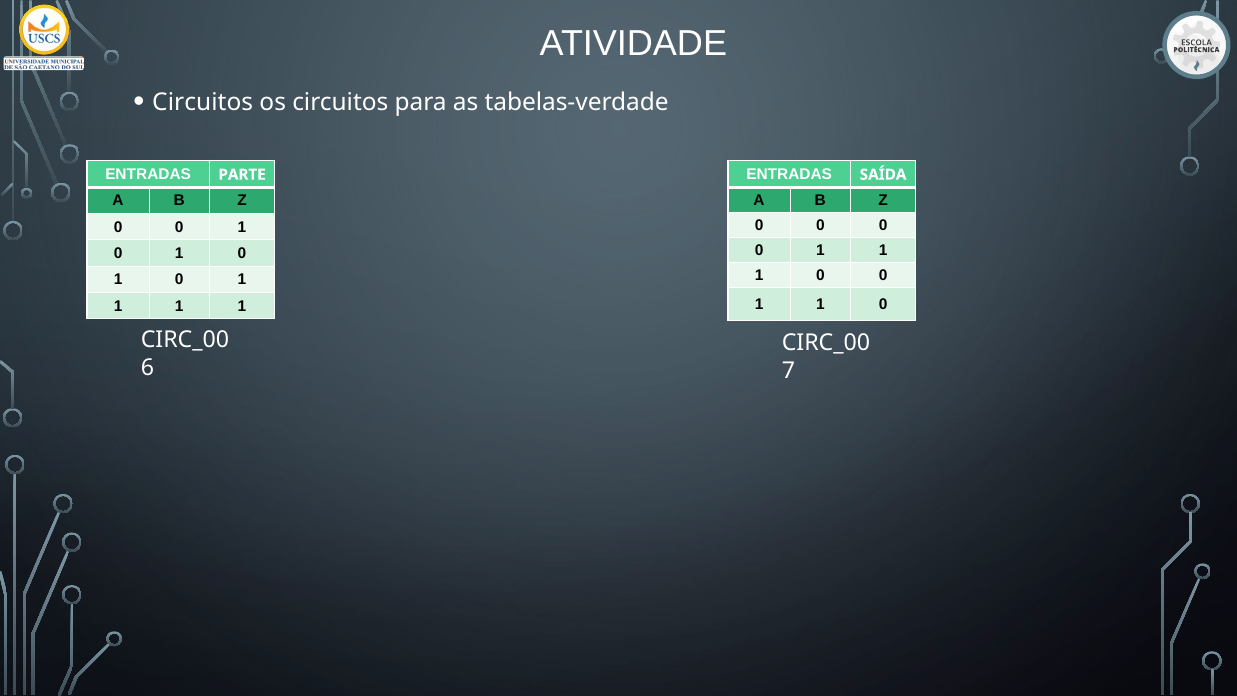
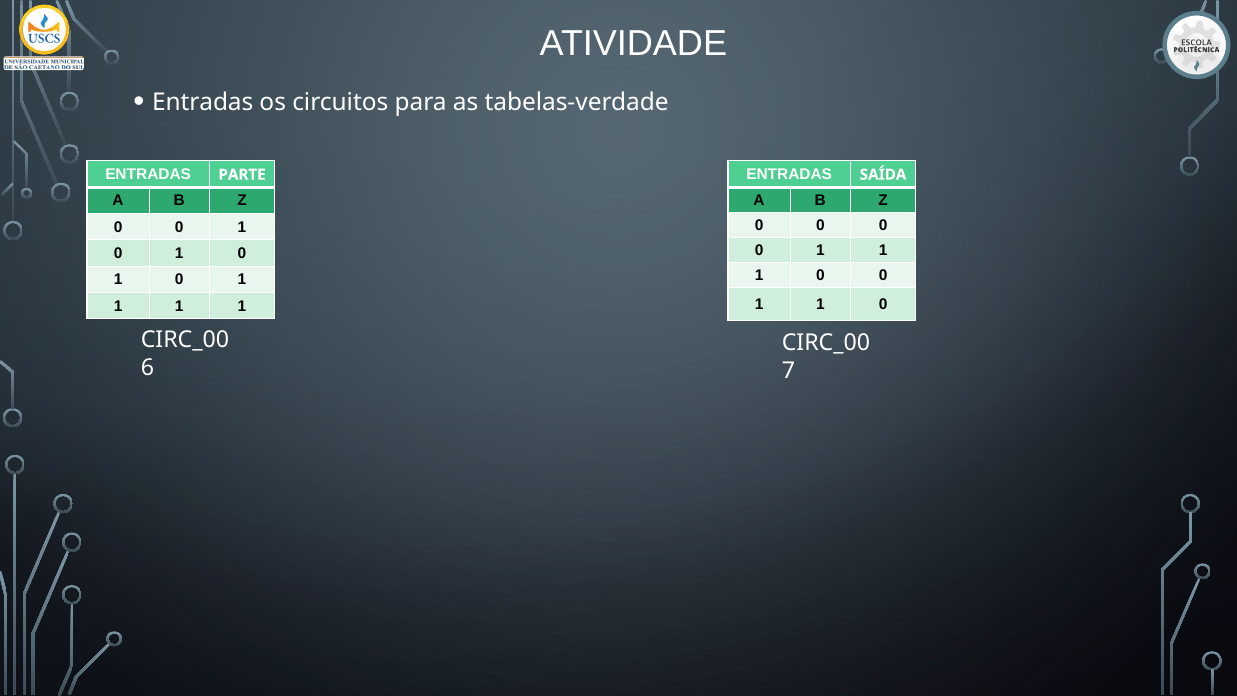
Circuitos: Circuitos -> Entradas (203, 103)
